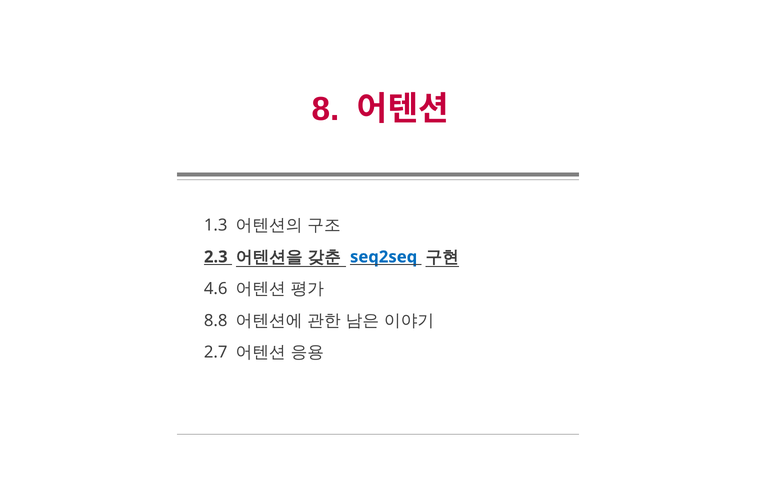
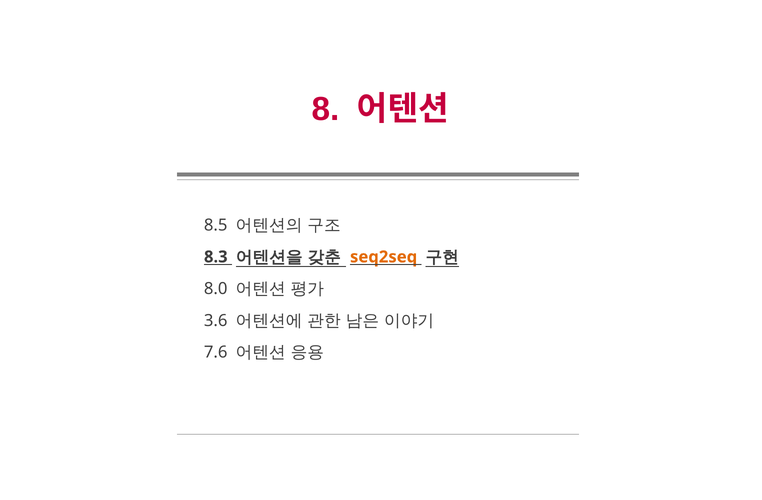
1.3: 1.3 -> 8.5 (216, 225)
2.3: 2.3 -> 8.3 (216, 257)
seq2seq colour: blue -> orange (384, 257)
4.6: 4.6 -> 8.0 (216, 289)
8.8: 8.8 -> 3.6 (216, 321)
2.7: 2.7 -> 7.6 (216, 353)
